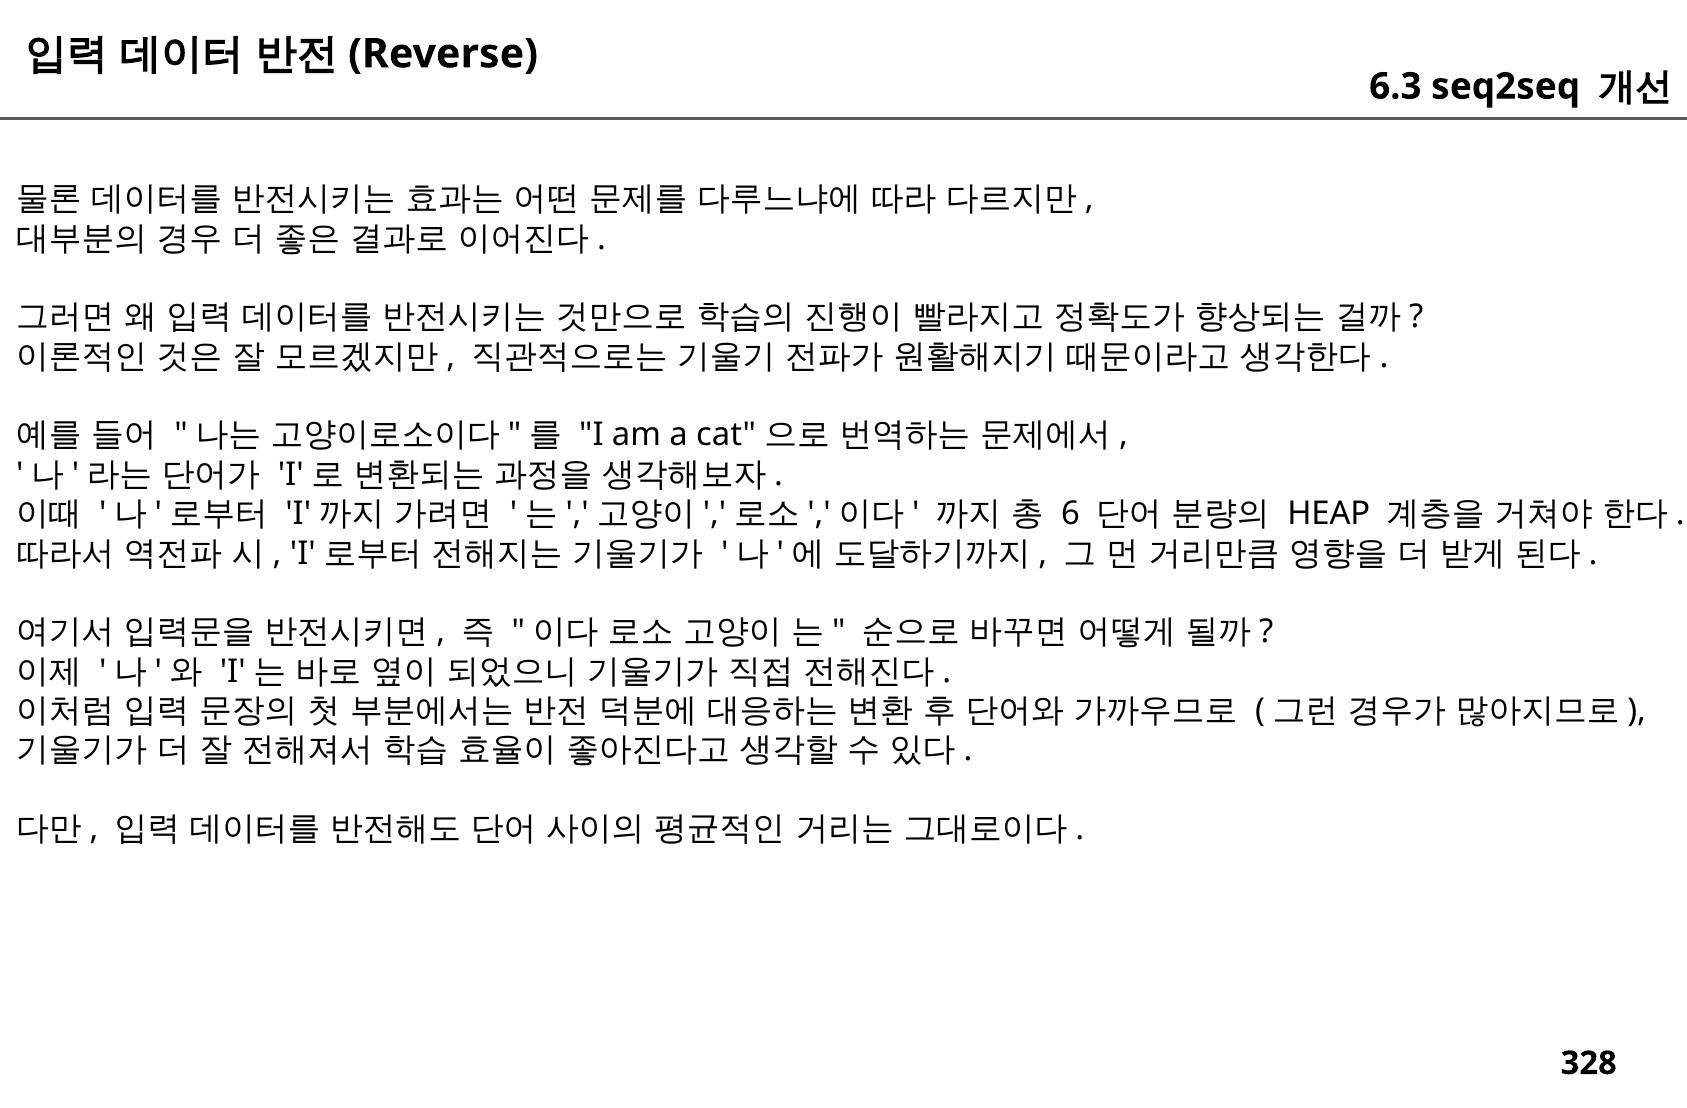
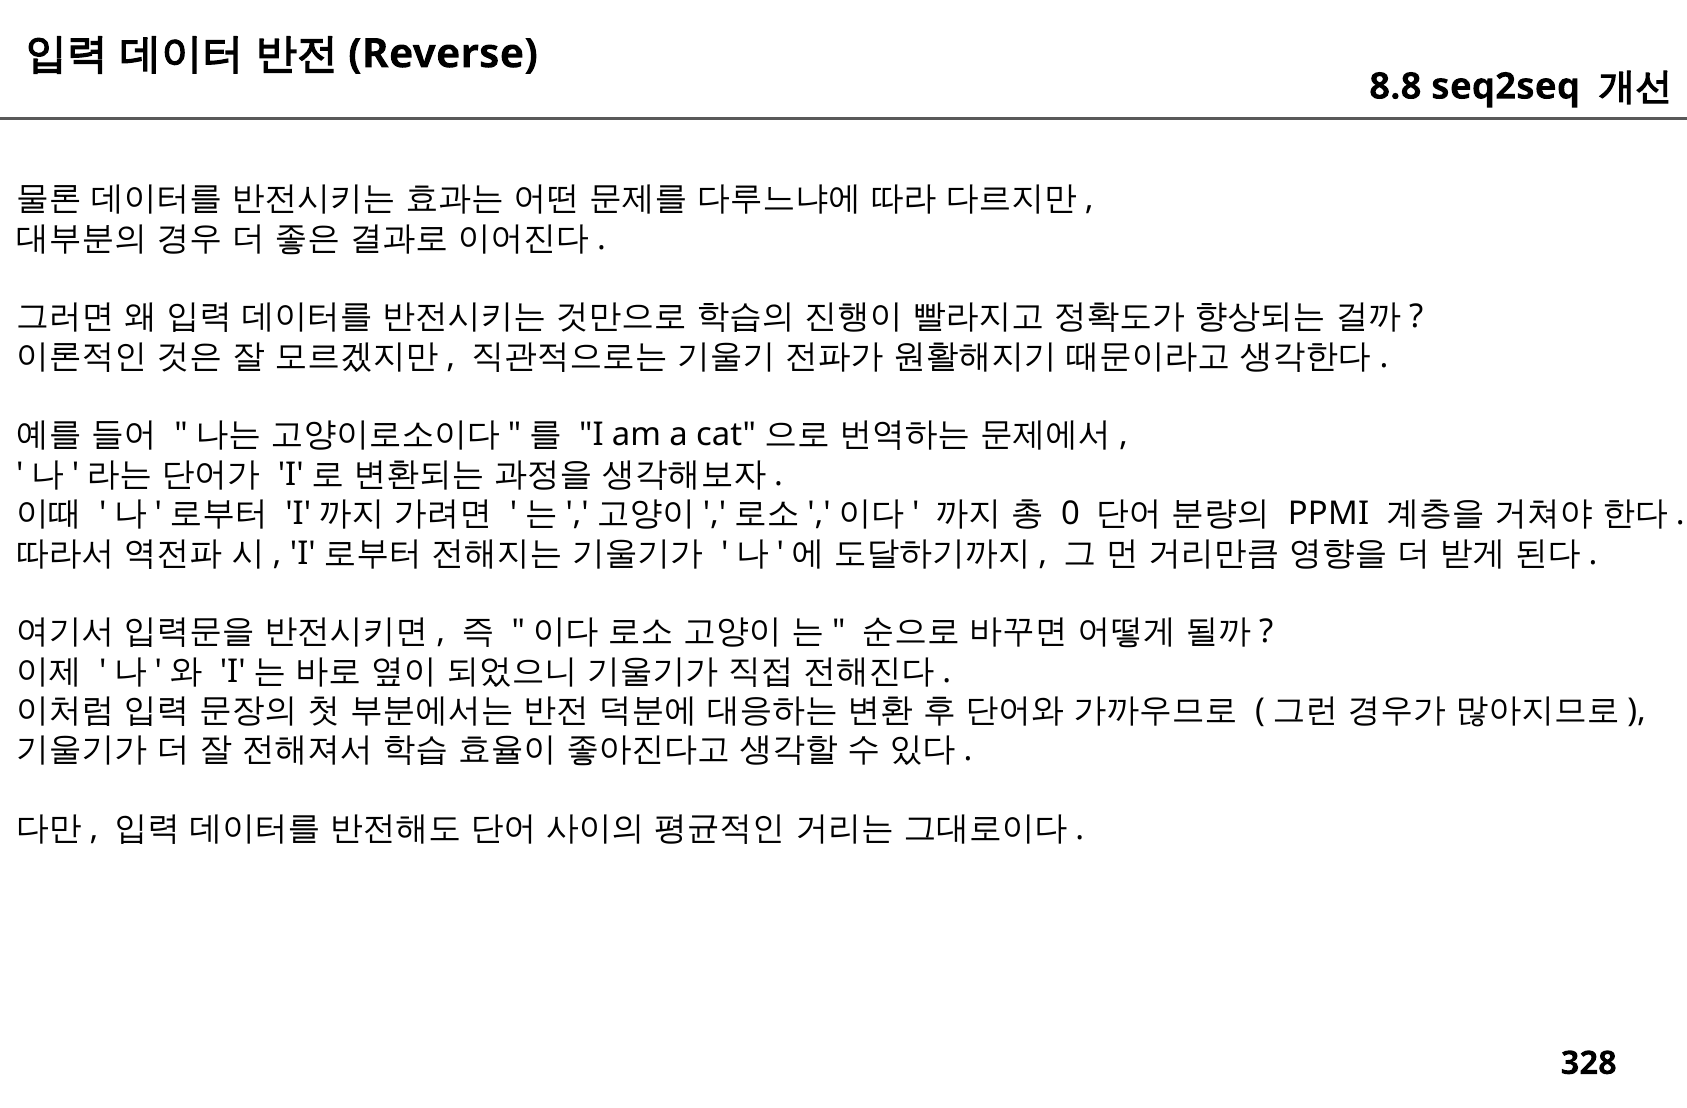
6.3: 6.3 -> 8.8 (1395, 86)
6: 6 -> 0 (1071, 514)
HEAP: HEAP -> PPMI (1329, 514)
